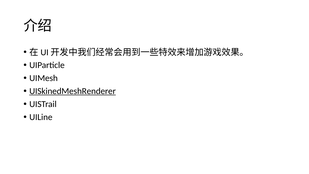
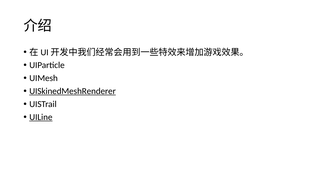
UILine underline: none -> present (41, 117)
